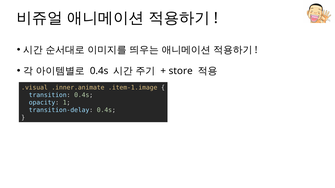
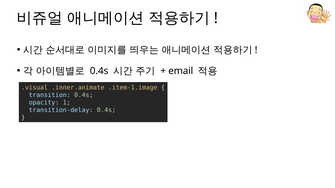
store: store -> email (181, 71)
